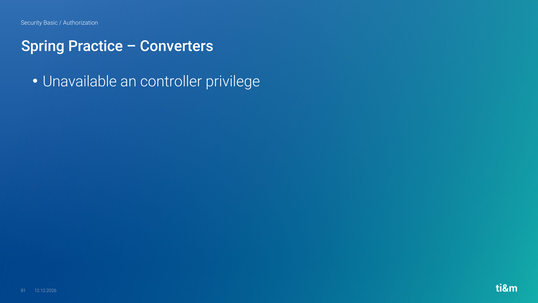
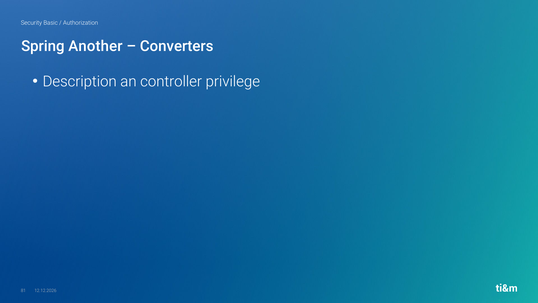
Practice: Practice -> Another (95, 46)
Unavailable: Unavailable -> Description (80, 82)
